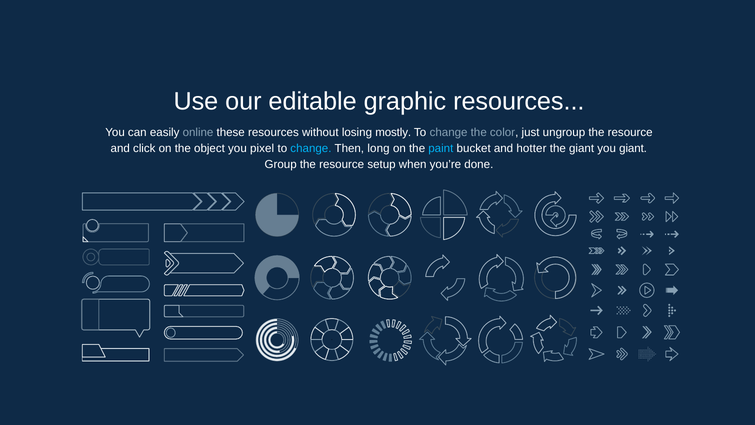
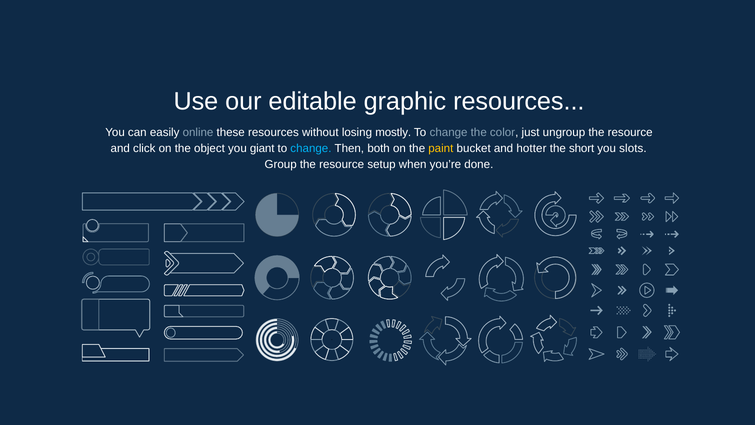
pixel: pixel -> giant (262, 148)
long: long -> both (379, 148)
paint colour: light blue -> yellow (441, 148)
the giant: giant -> short (582, 148)
you giant: giant -> slots (633, 148)
